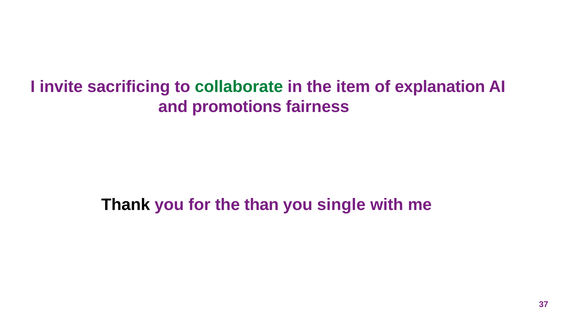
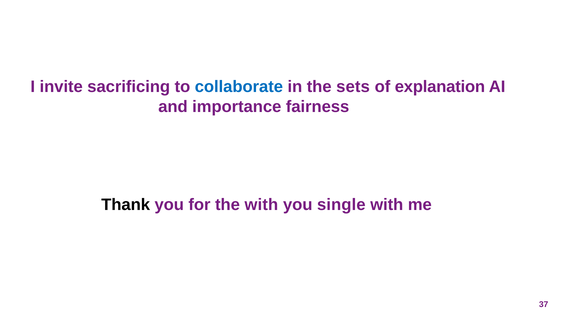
collaborate colour: green -> blue (239, 87)
item: item -> sets (353, 87)
promotions: promotions -> importance (237, 106)
the than: than -> with (261, 205)
